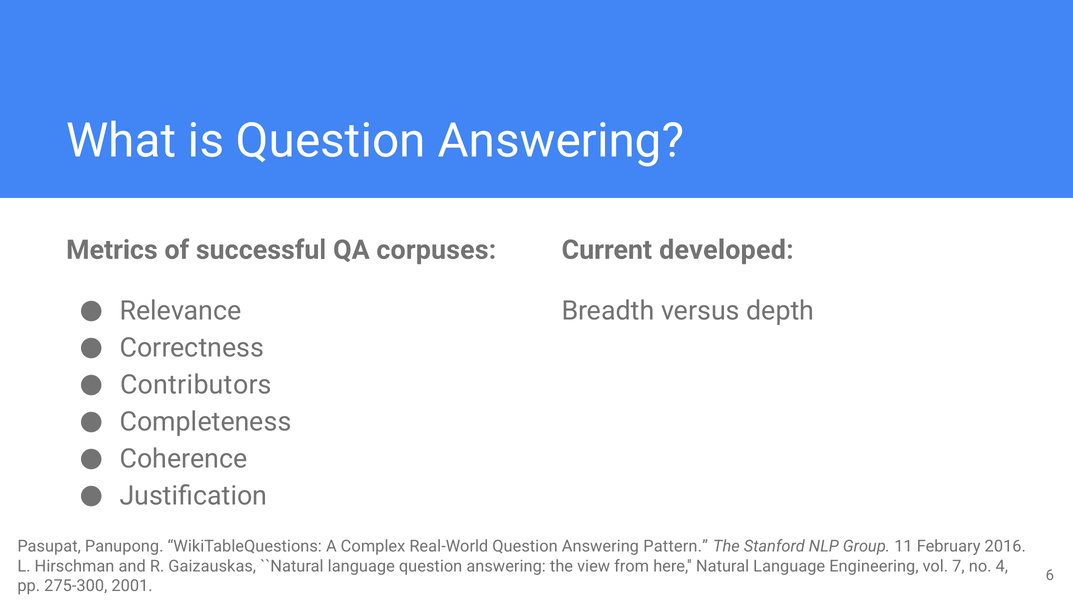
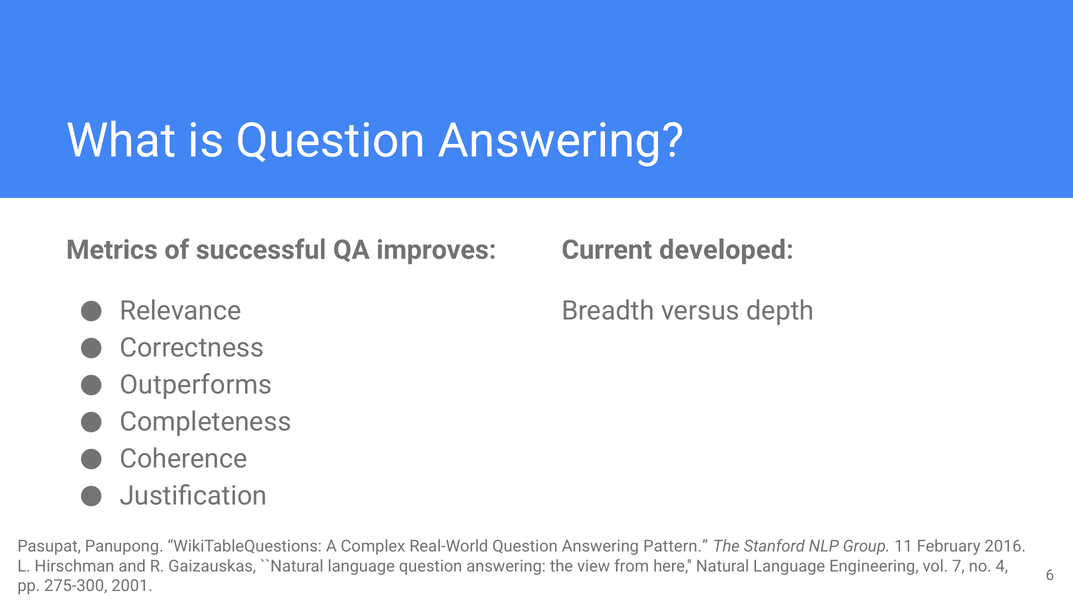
corpuses: corpuses -> improves (436, 250)
Contributors: Contributors -> Outperforms (196, 385)
